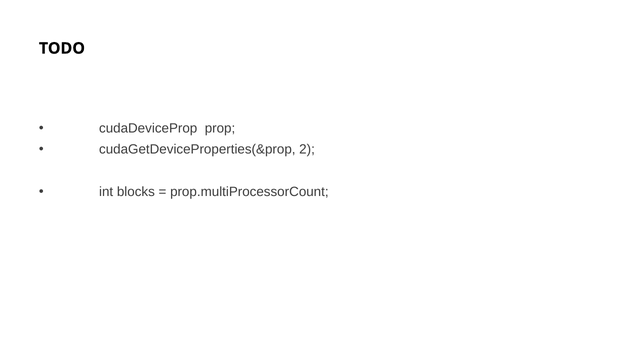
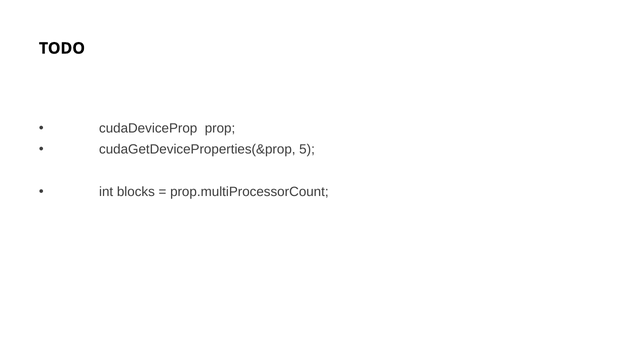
2: 2 -> 5 (307, 150)
